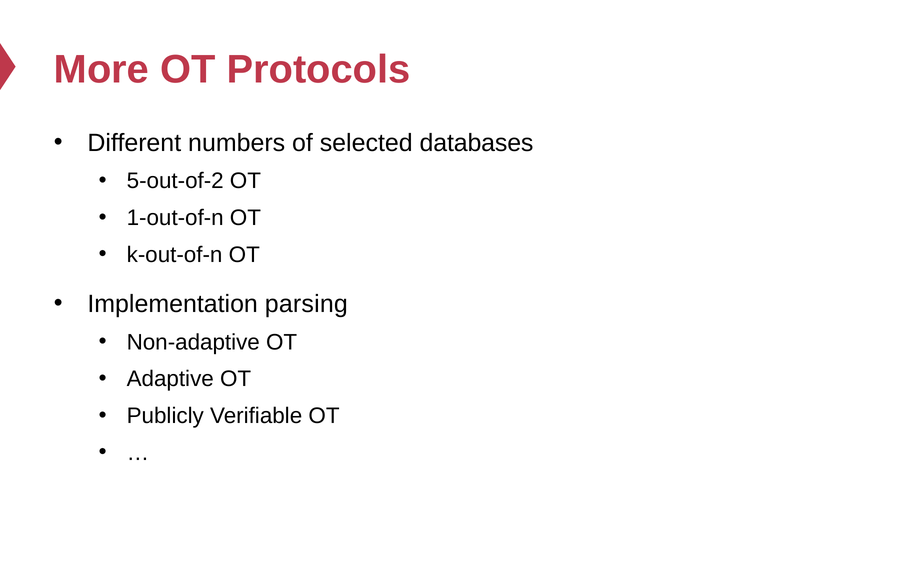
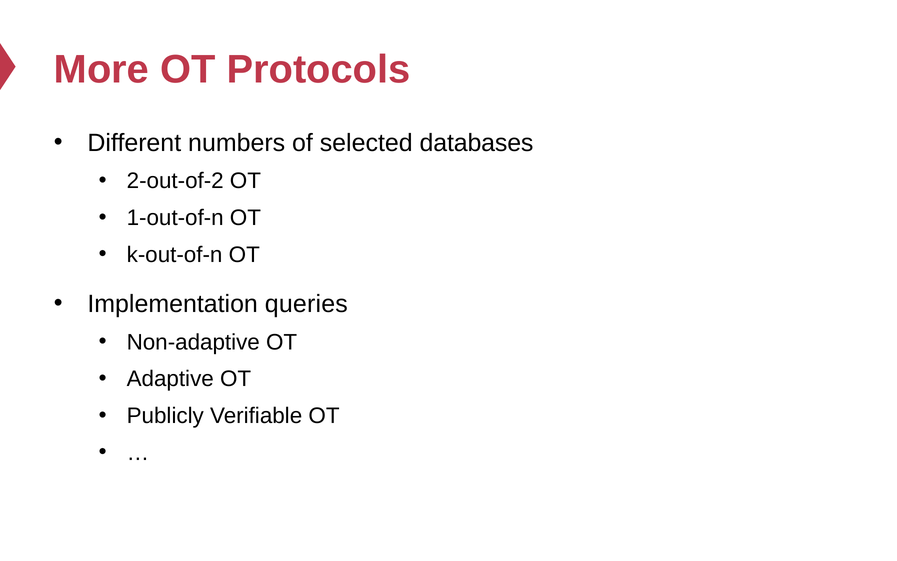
5-out-of-2: 5-out-of-2 -> 2-out-of-2 (175, 181)
parsing: parsing -> queries (306, 304)
